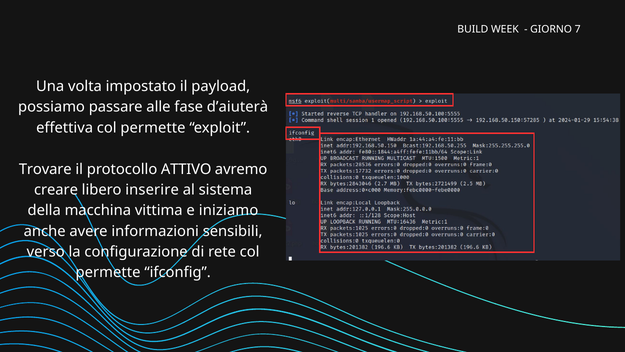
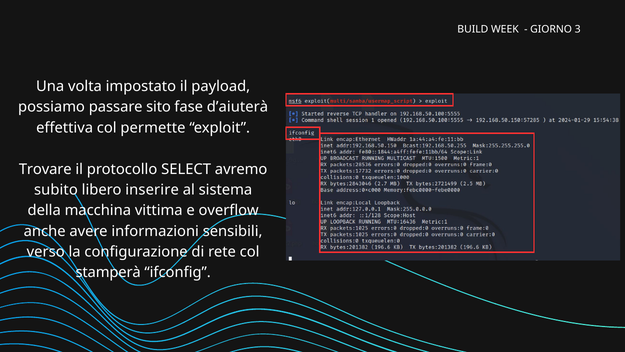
7: 7 -> 3 (578, 30)
alle: alle -> sito (159, 107)
ATTIVO: ATTIVO -> SELECT (186, 169)
creare: creare -> subito (56, 190)
iniziamo: iniziamo -> overflow (229, 210)
permette: permette -> stamperà (108, 272)
